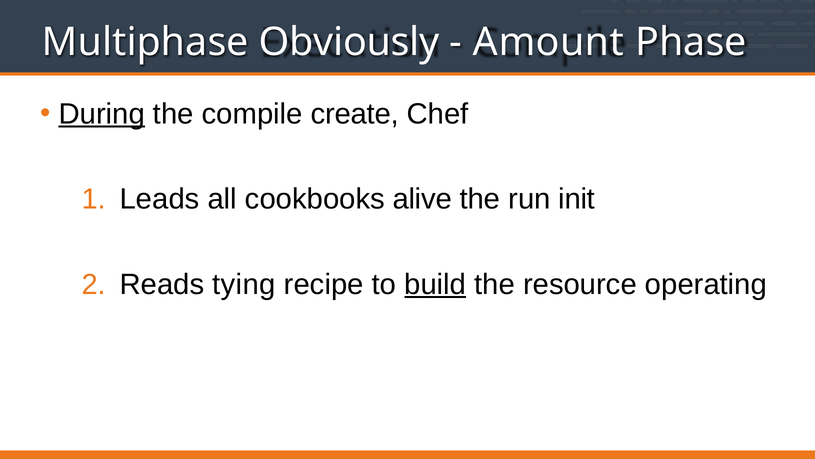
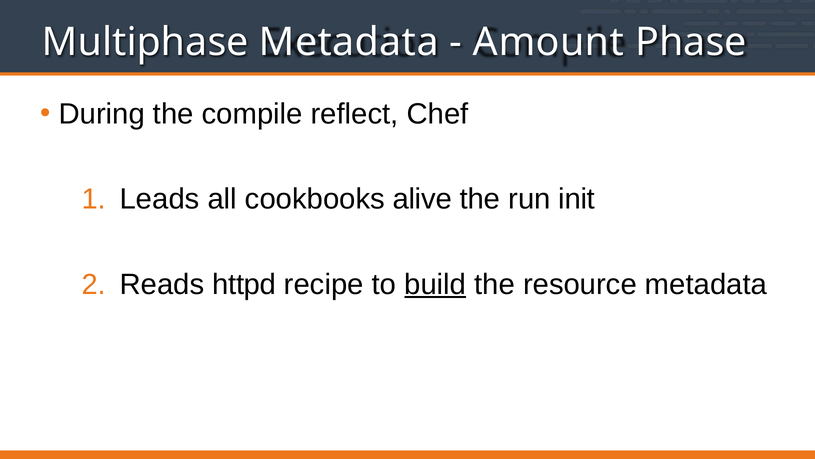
Multiphase Obviously: Obviously -> Metadata (349, 42)
During underline: present -> none (102, 114)
create: create -> reflect (355, 114)
tying: tying -> httpd (244, 284)
resource operating: operating -> metadata (706, 284)
